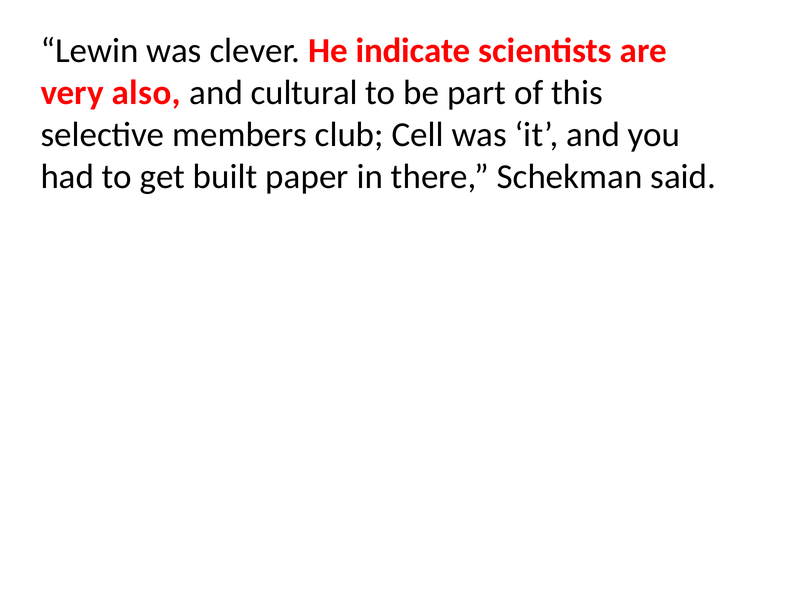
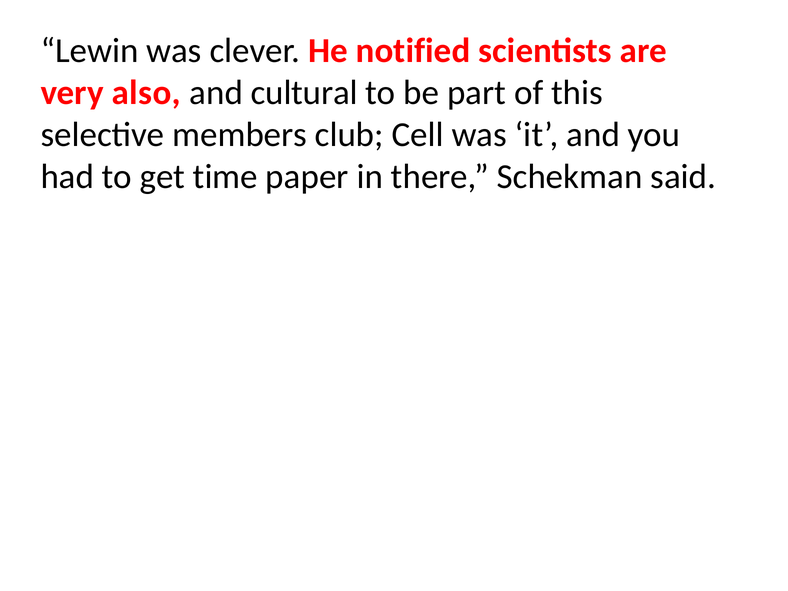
indicate: indicate -> notified (413, 51)
built: built -> time (225, 177)
